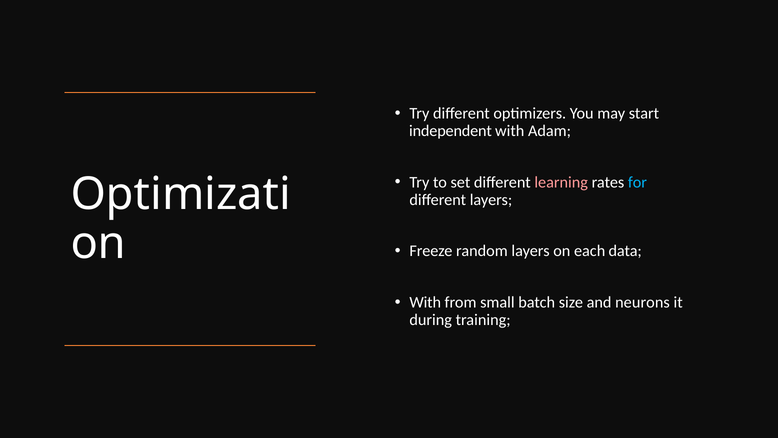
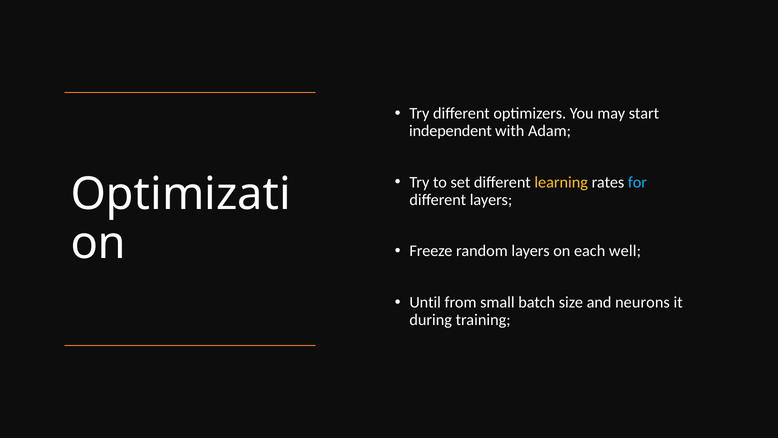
learning colour: pink -> yellow (561, 182)
data: data -> well (625, 251)
With: With -> Until (425, 302)
